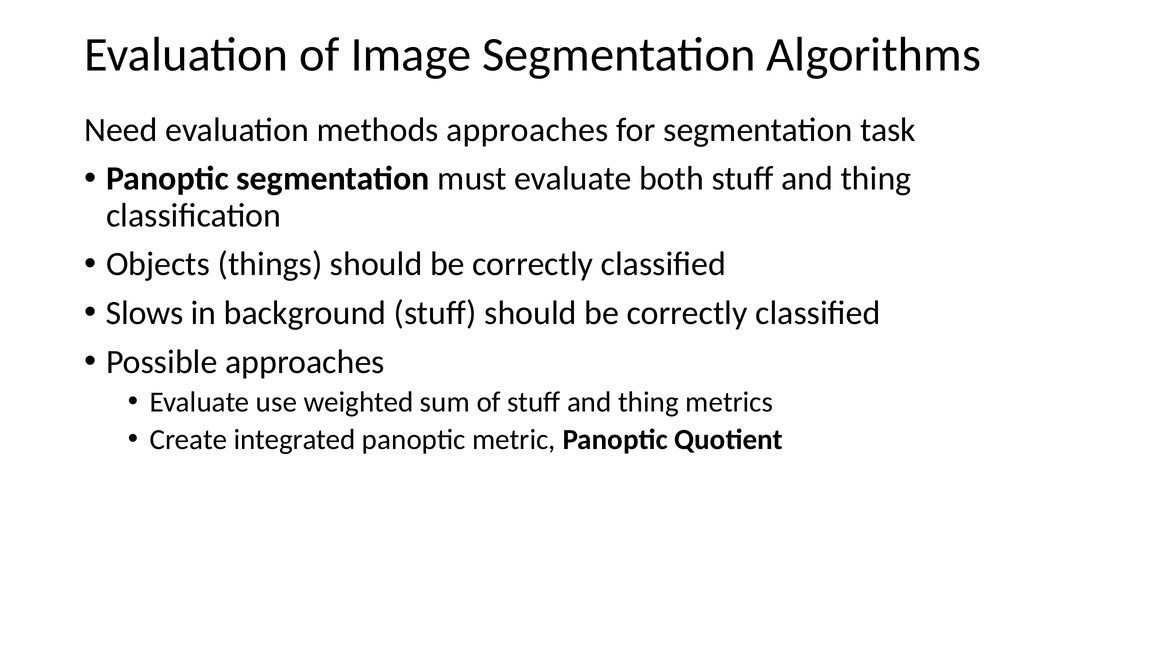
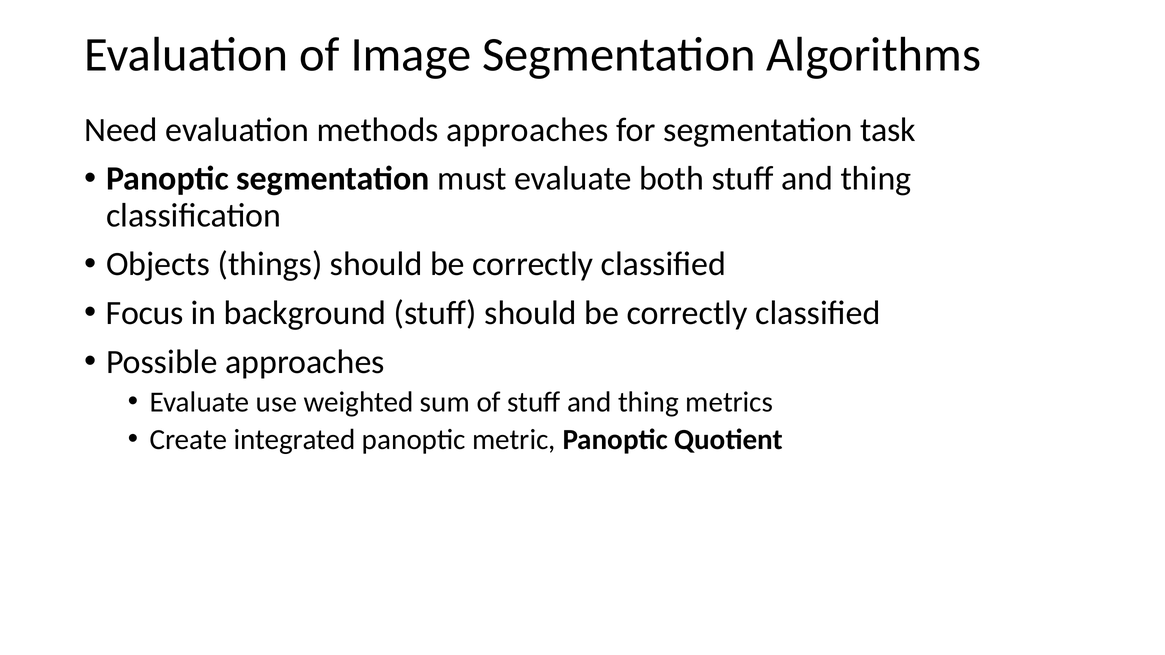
Slows: Slows -> Focus (145, 313)
